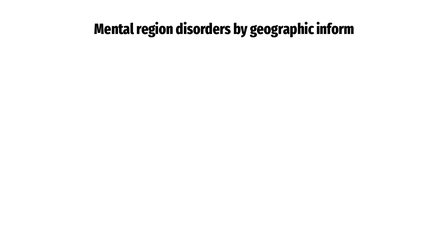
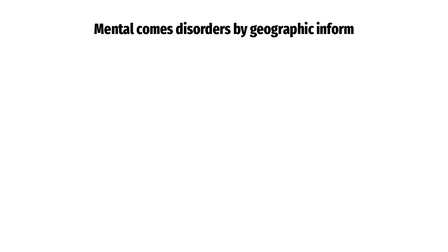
region: region -> comes (155, 29)
